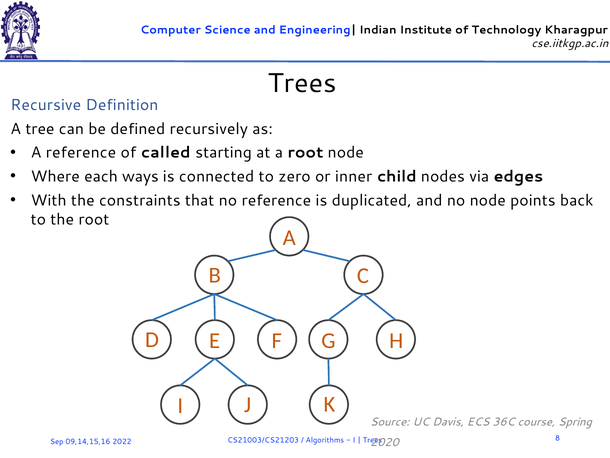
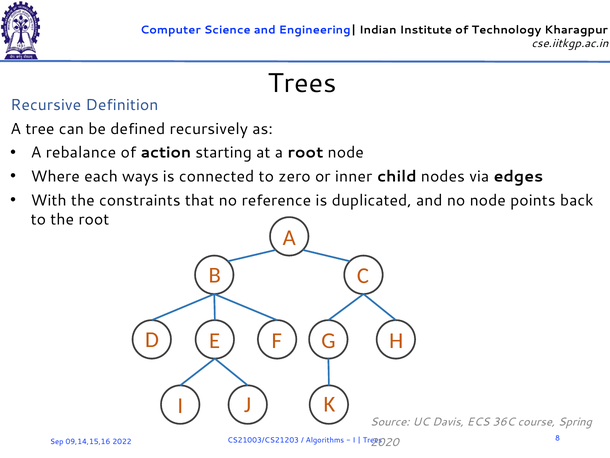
A reference: reference -> rebalance (81, 153)
called: called -> action (166, 153)
